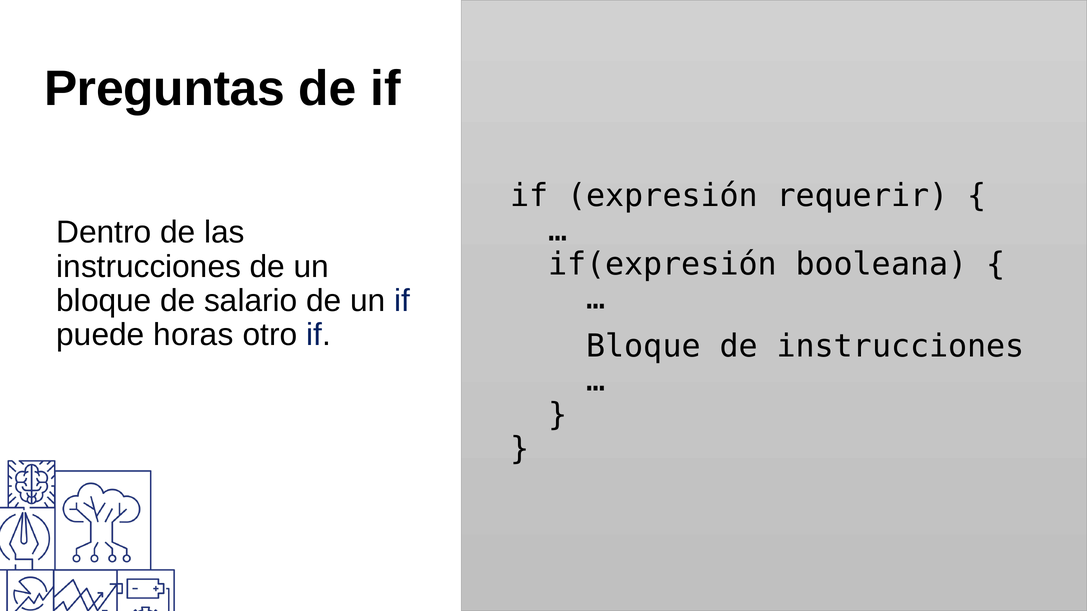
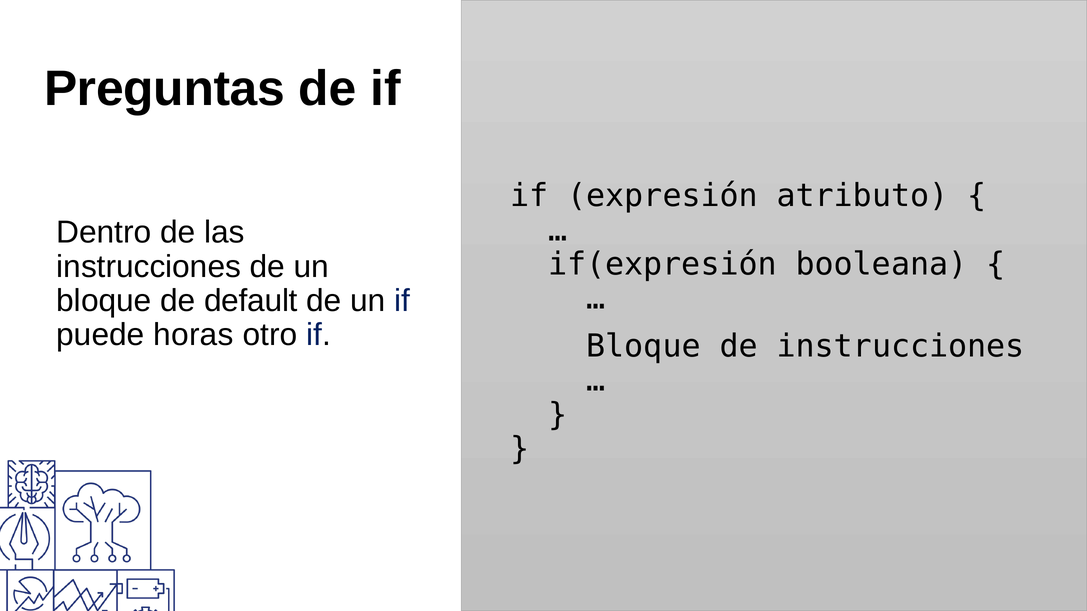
requerir: requerir -> atributo (863, 196)
salario: salario -> default (251, 301)
